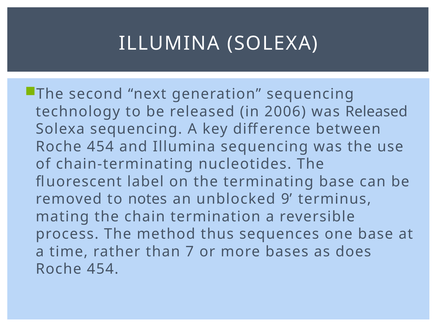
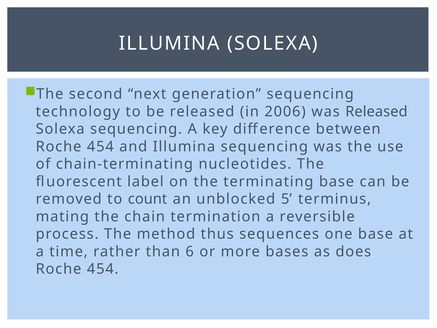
notes: notes -> count (148, 199)
9: 9 -> 5 (287, 199)
7: 7 -> 6 (190, 251)
